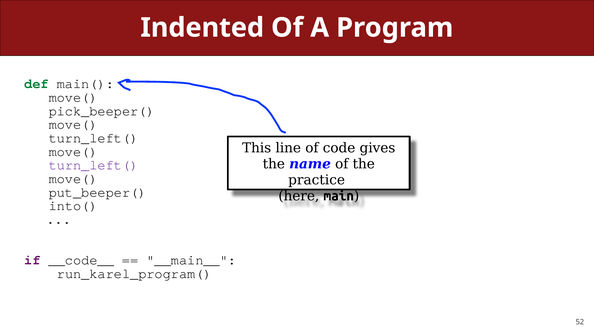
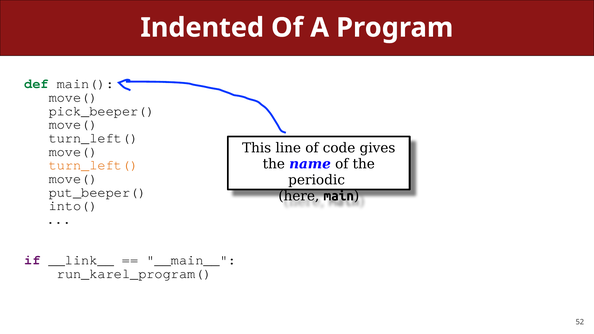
turn_left( colour: purple -> orange (94, 165)
practice: practice -> periodic (317, 180)
__code__: __code__ -> __link__ (81, 260)
